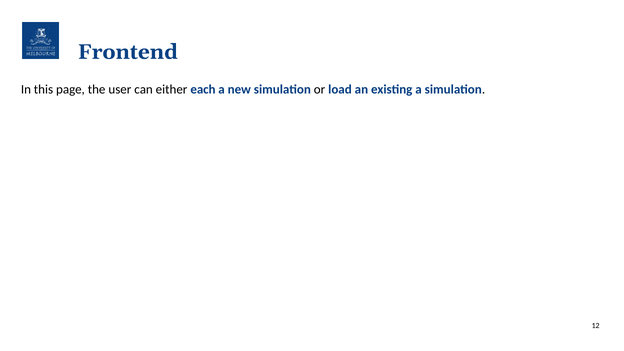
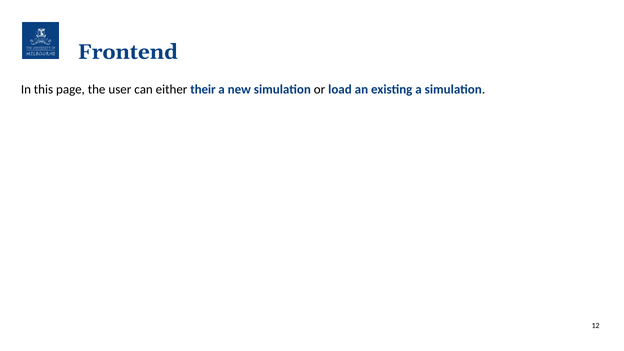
each: each -> their (203, 89)
